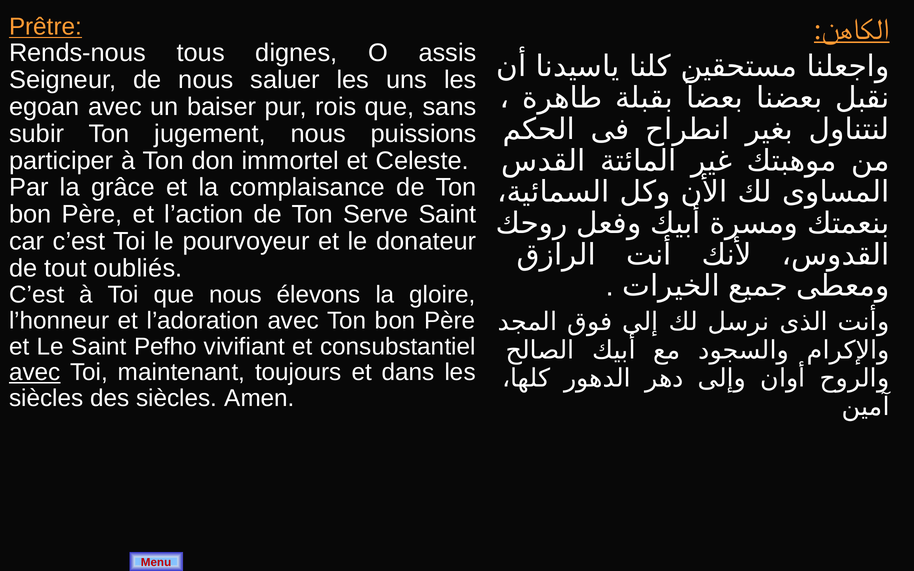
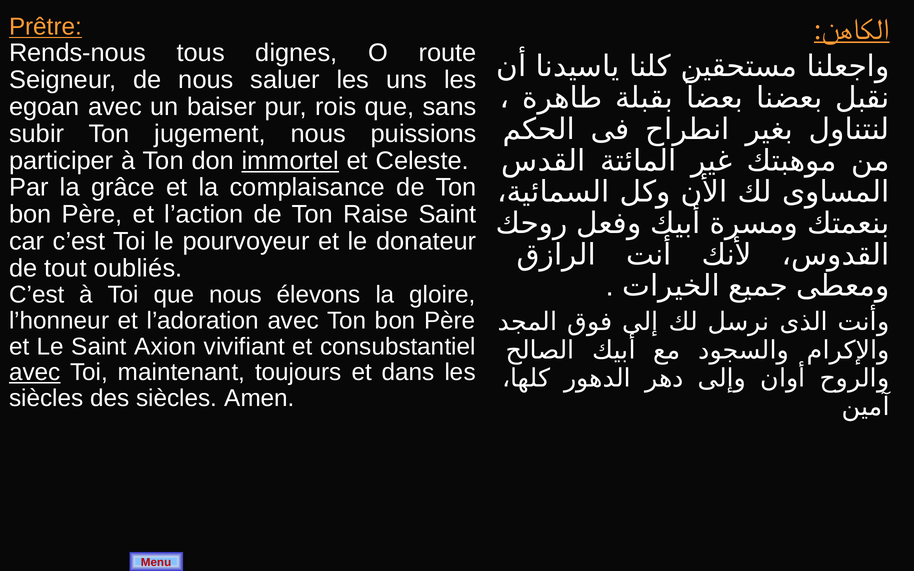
assis: assis -> route (448, 53)
immortel underline: none -> present (290, 161)
Serve: Serve -> Raise (376, 214)
Pefho: Pefho -> Axion (165, 347)
